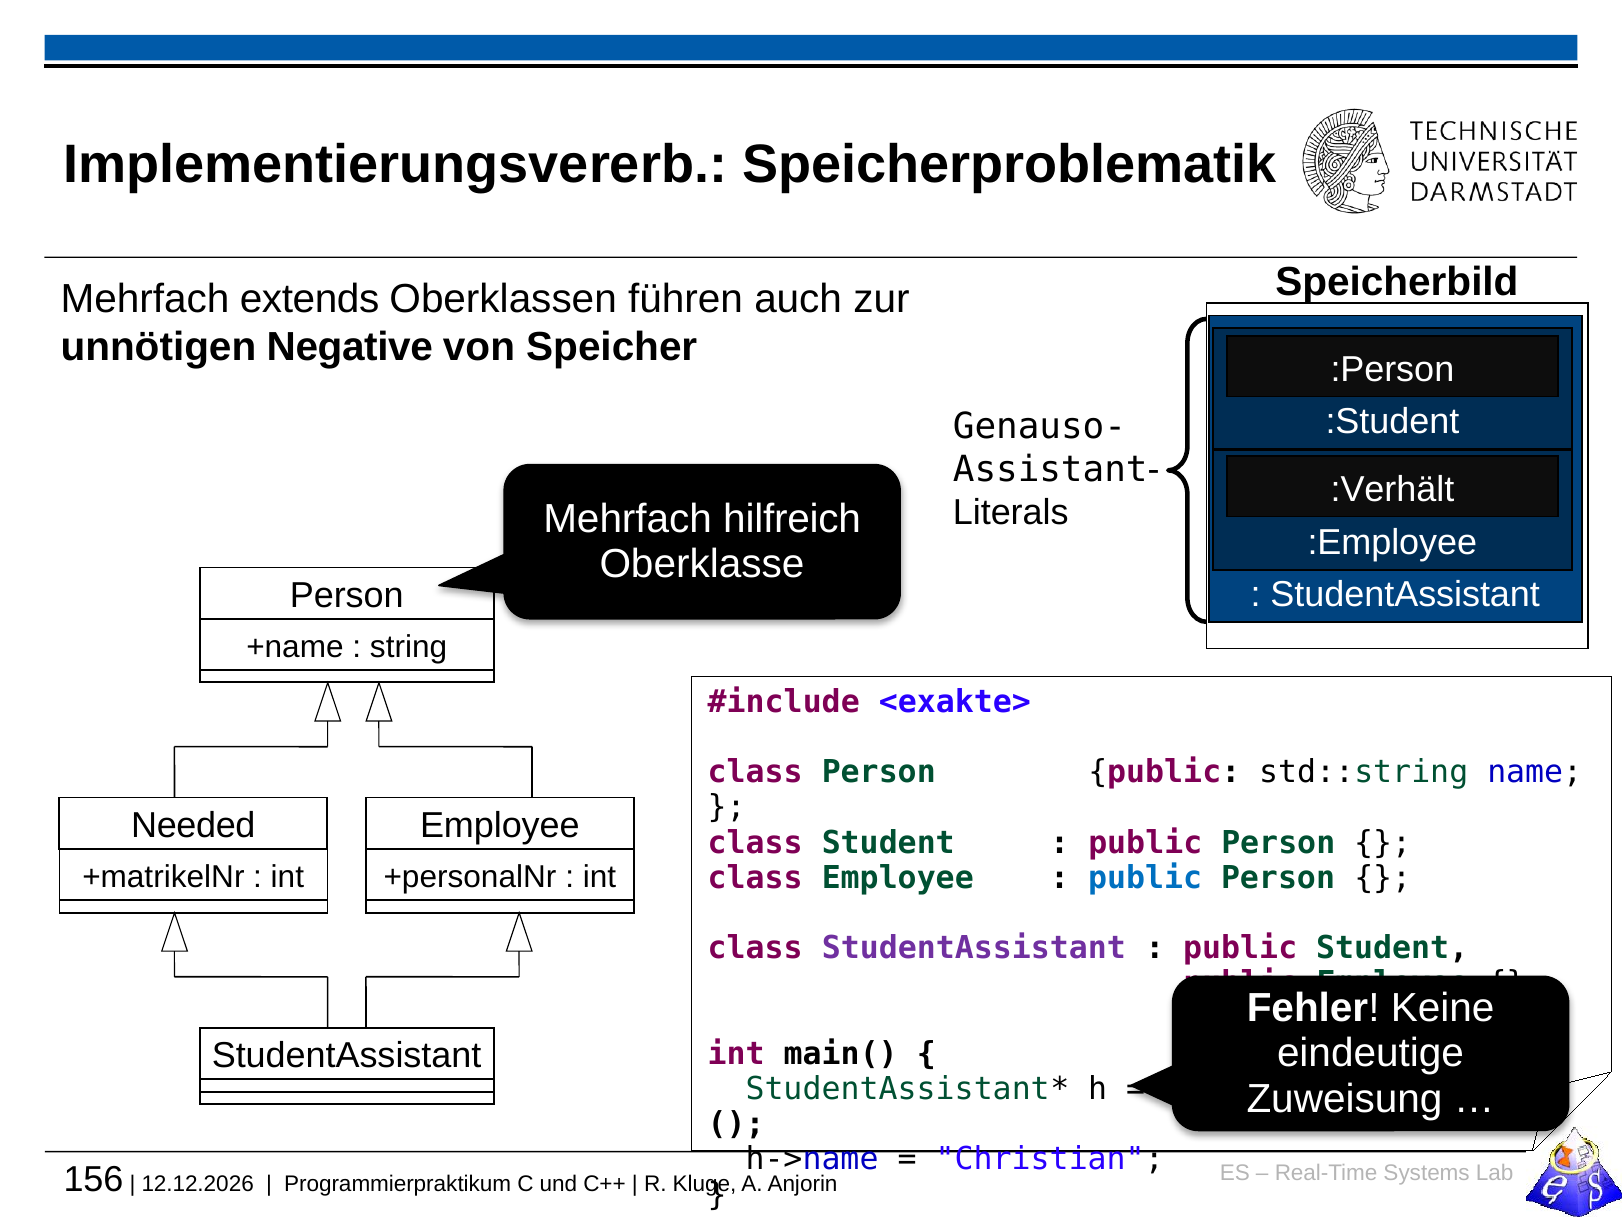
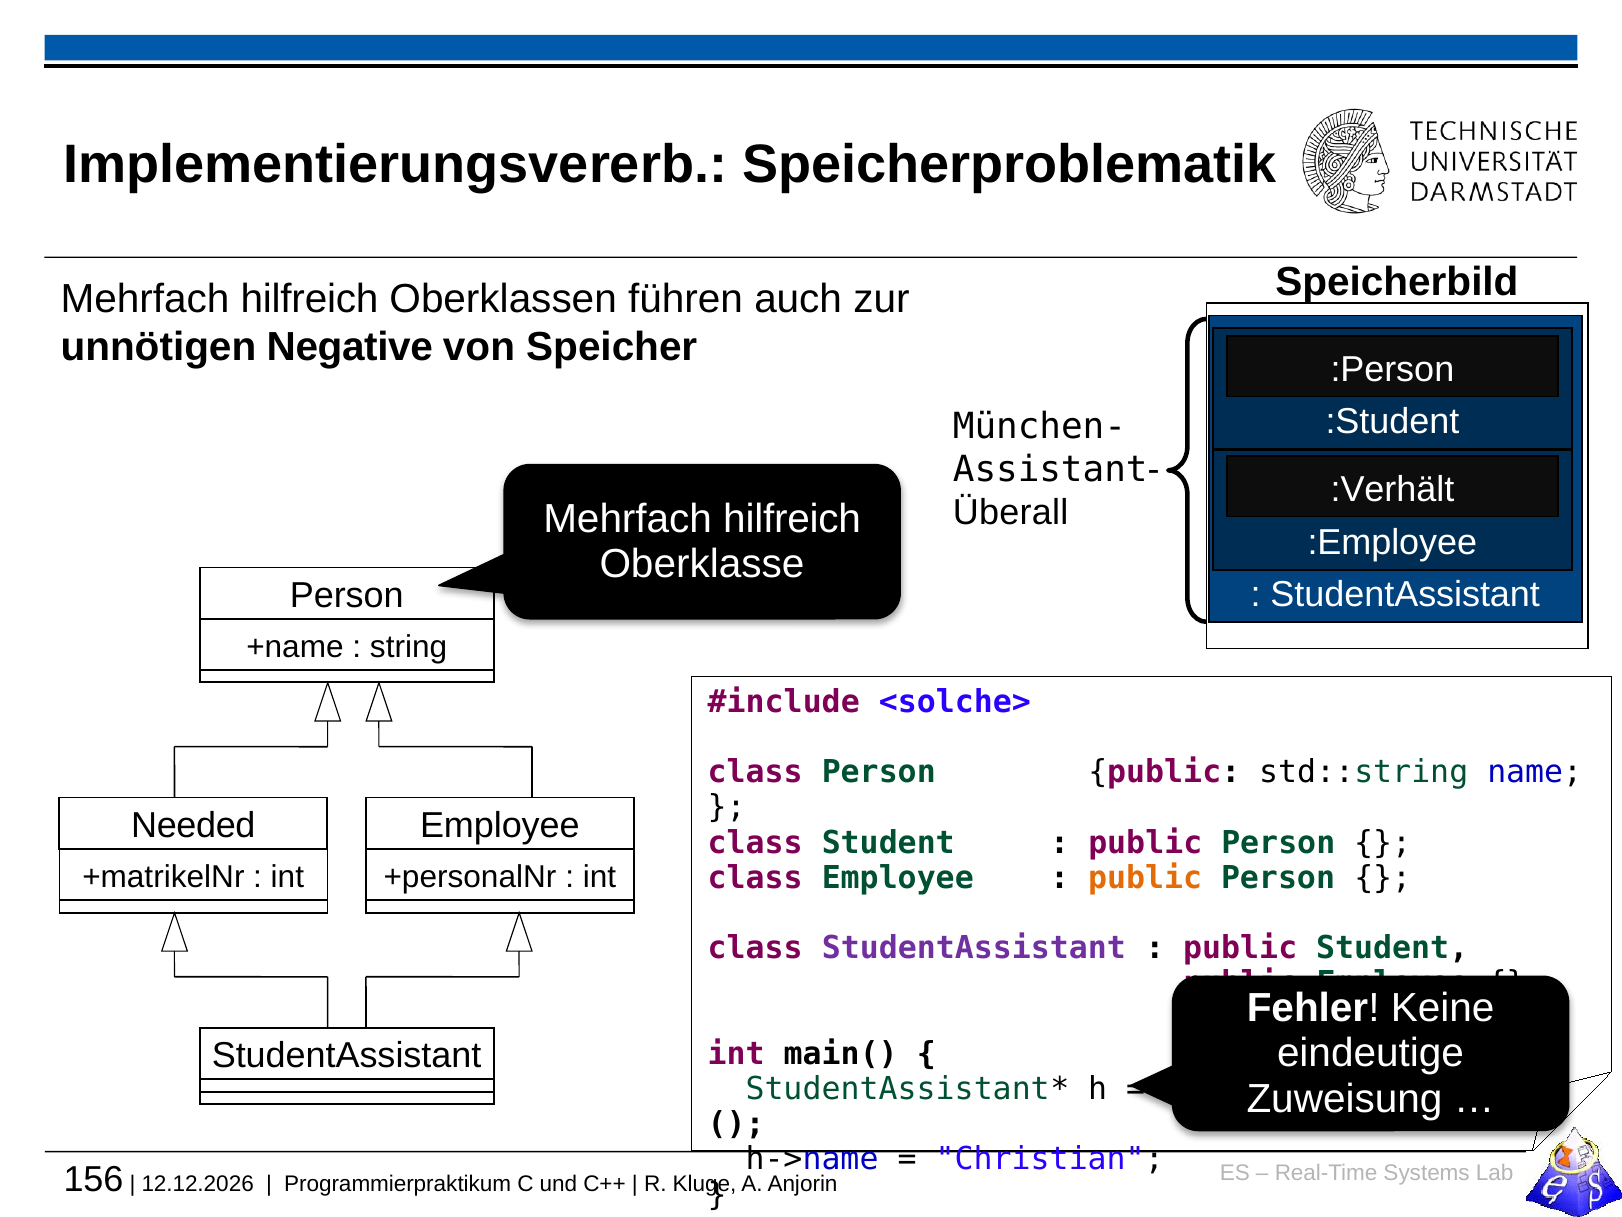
extends: extends -> hilfreich (310, 299)
Genauso-: Genauso- -> München- (1039, 426)
Literals: Literals -> Überall (1011, 513)
<exakte>: <exakte> -> <solche> (955, 702)
public colour: blue -> orange (1145, 877)
